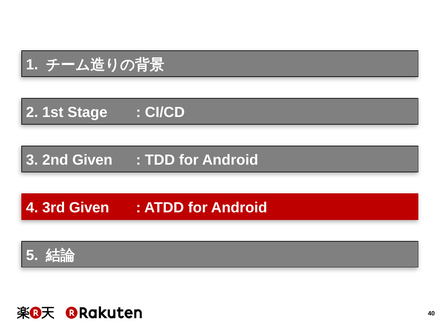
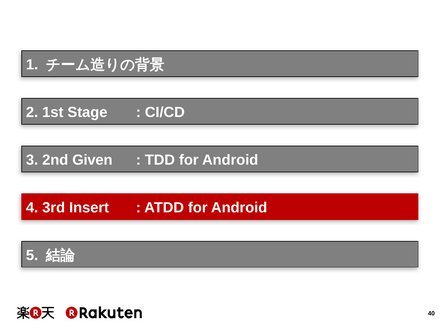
3rd Given: Given -> Insert (89, 208)
